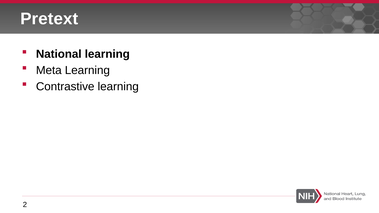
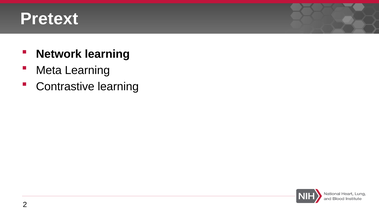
National: National -> Network (59, 54)
